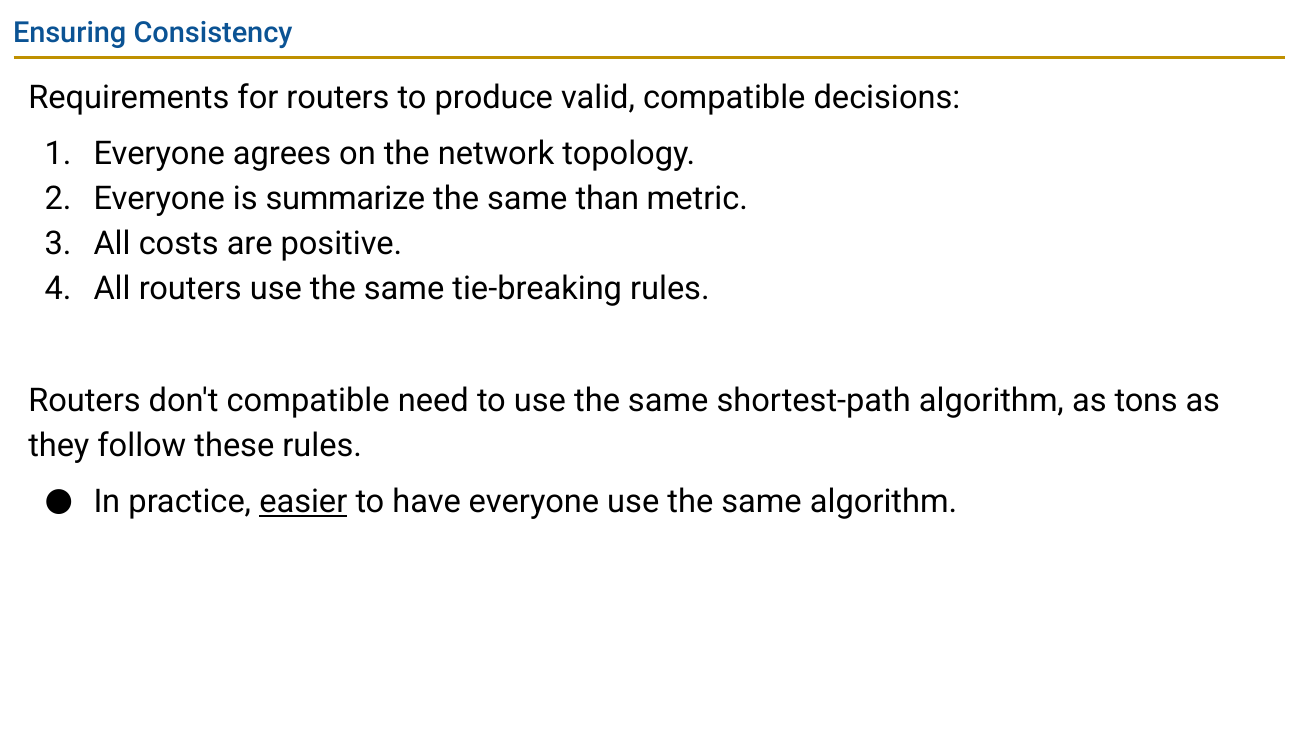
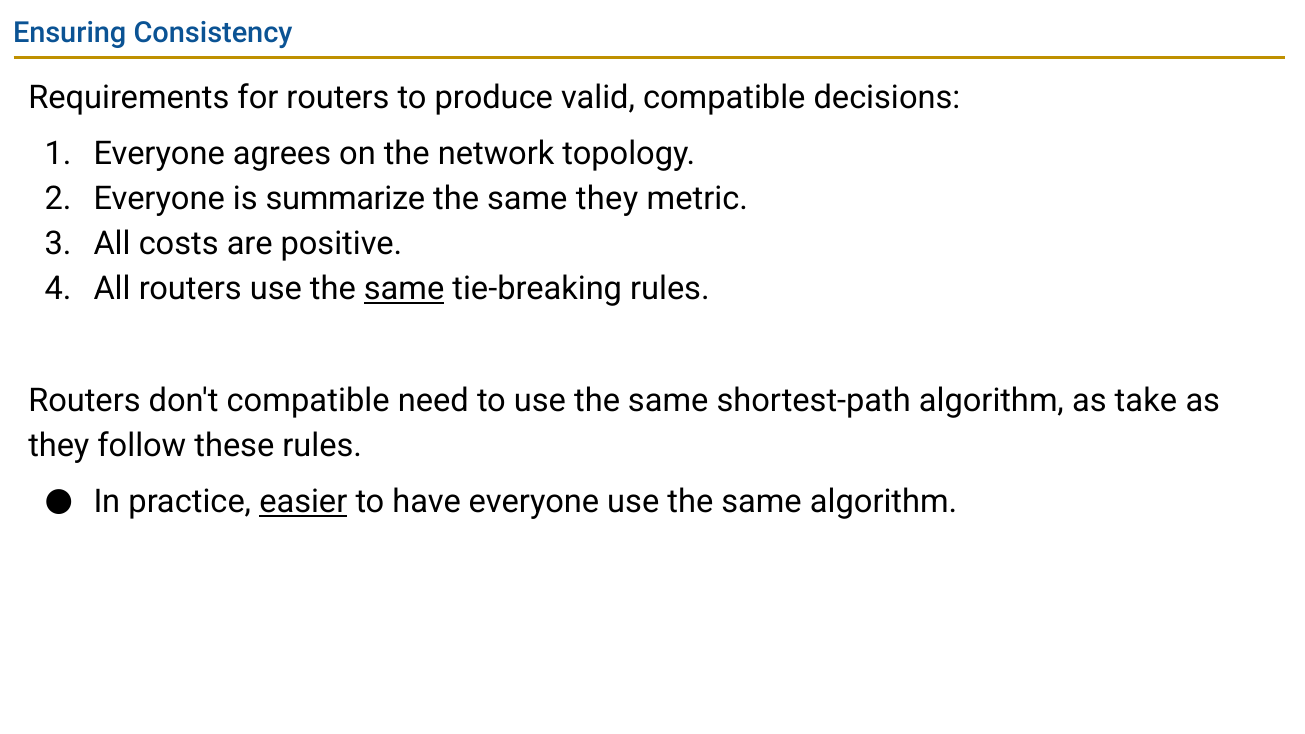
same than: than -> they (607, 199)
same underline: none -> present (404, 289)
tons: tons -> take (1146, 401)
